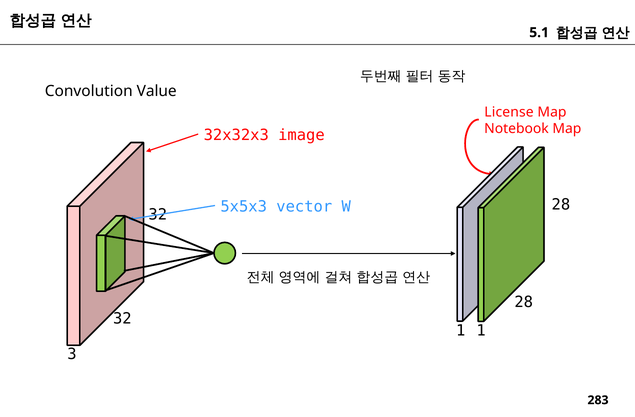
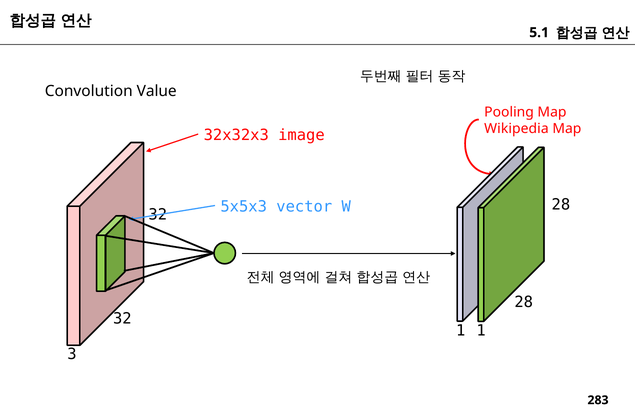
License: License -> Pooling (509, 112)
Notebook: Notebook -> Wikipedia (516, 129)
